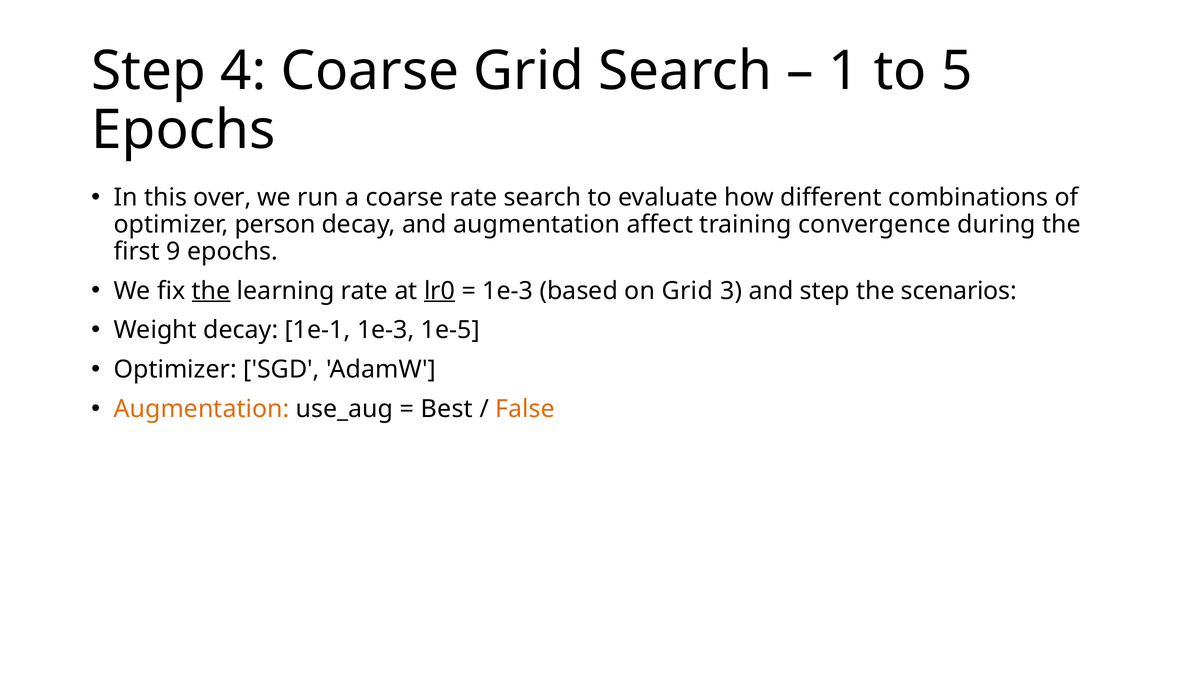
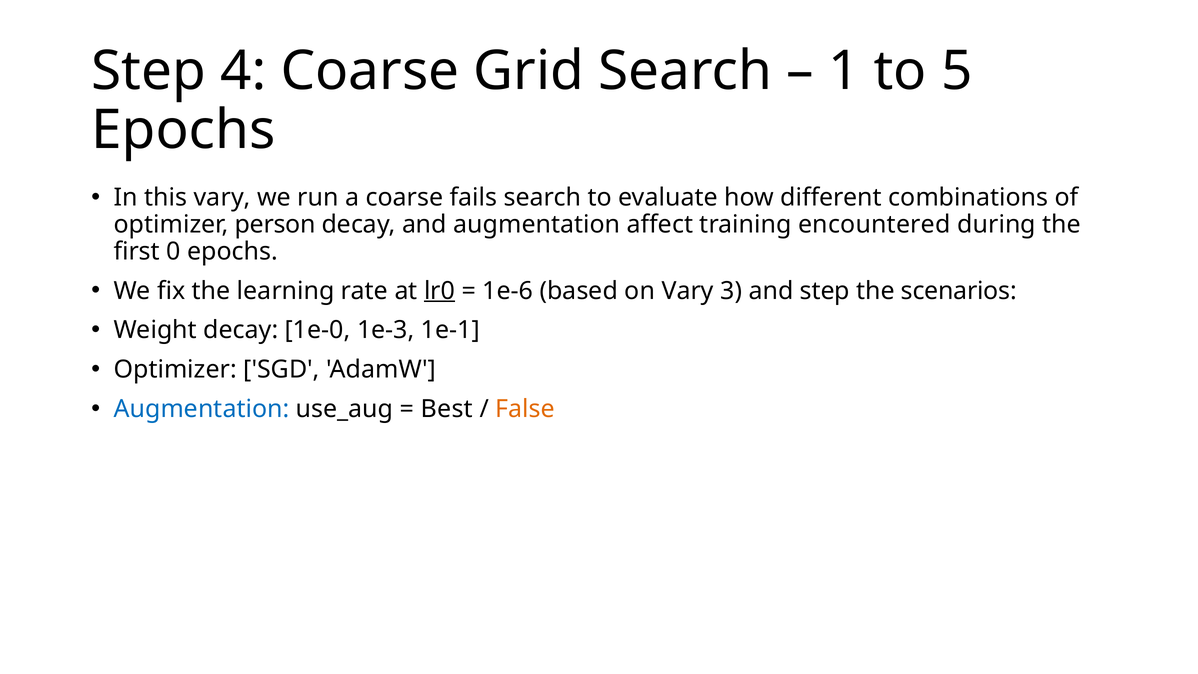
this over: over -> vary (222, 197)
coarse rate: rate -> fails (473, 197)
convergence: convergence -> encountered (874, 224)
9: 9 -> 0 (174, 251)
the underline: present -> none (211, 291)
1e-3: 1e-3 -> 1e-6 (508, 291)
on Grid: Grid -> Vary (688, 291)
1e-1: 1e-1 -> 1e-0 (318, 330)
1e-5: 1e-5 -> 1e-1 (450, 330)
Augmentation colour: orange -> blue (202, 409)
